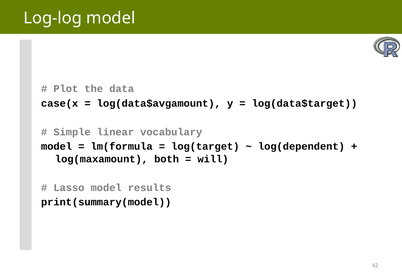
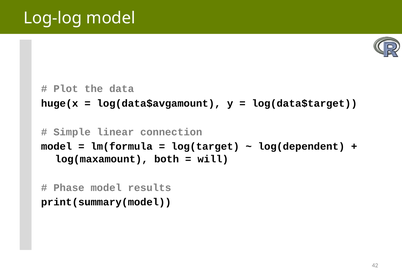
case(x: case(x -> huge(x (60, 103)
vocabulary: vocabulary -> connection (171, 132)
Lasso: Lasso -> Phase (69, 188)
